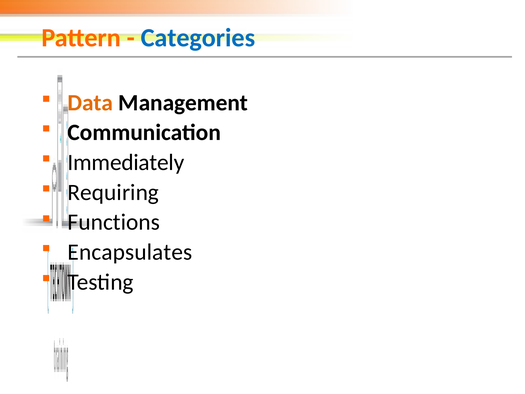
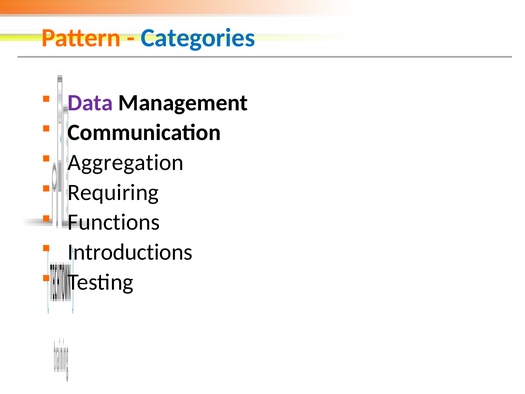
Data colour: orange -> purple (90, 103)
Immediately: Immediately -> Aggregation (126, 162)
Encapsulates: Encapsulates -> Introductions (130, 252)
